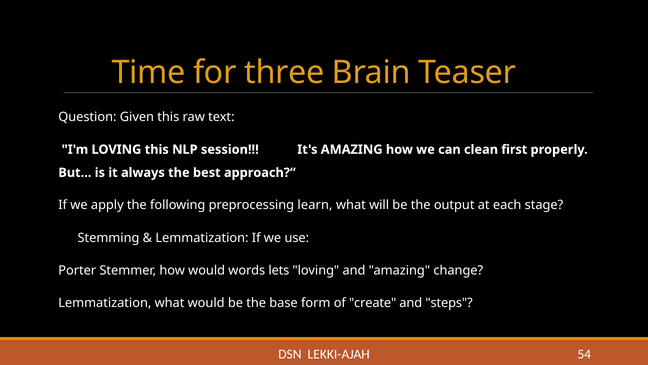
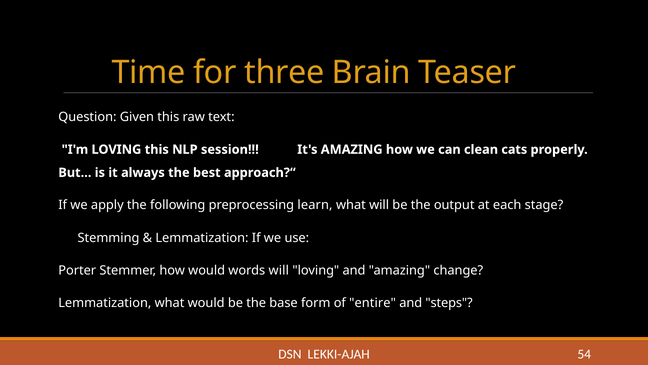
first: first -> cats (514, 149)
words lets: lets -> will (279, 270)
create: create -> entire (373, 303)
